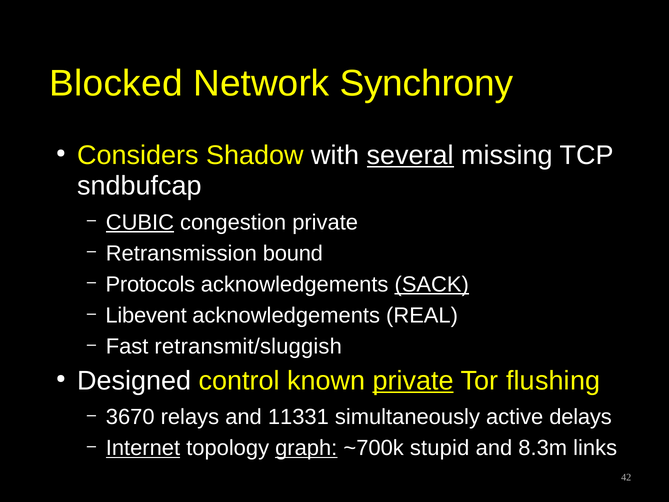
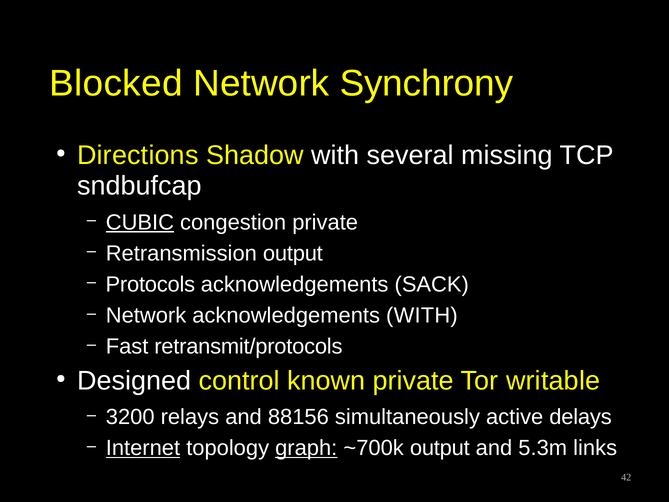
Considers: Considers -> Directions (138, 155)
several underline: present -> none (410, 155)
Retransmission bound: bound -> output (293, 253)
SACK underline: present -> none (432, 285)
Libevent: Libevent -> Network (146, 316)
acknowledgements REAL: REAL -> WITH (422, 316)
retransmit/sluggish: retransmit/sluggish -> retransmit/protocols (248, 347)
private underline: present -> none (413, 381)
flushing: flushing -> writable (553, 381)
3670: 3670 -> 3200 (130, 417)
11331: 11331 -> 88156 (298, 417)
~700k stupid: stupid -> output (440, 448)
8.3m: 8.3m -> 5.3m (543, 448)
